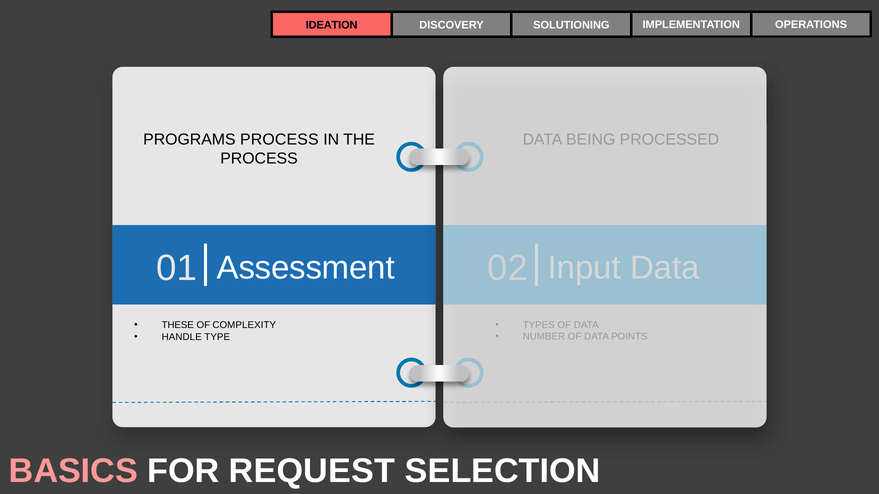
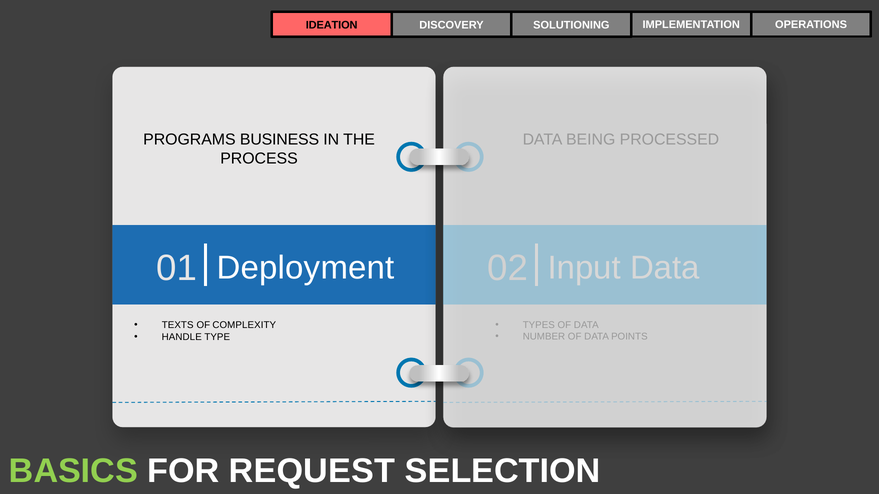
PROGRAMS PROCESS: PROCESS -> BUSINESS (280, 140)
Assessment: Assessment -> Deployment (306, 268)
THESE: THESE -> TEXTS (178, 325)
BASICS colour: pink -> light green (73, 472)
